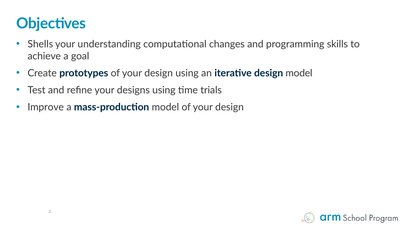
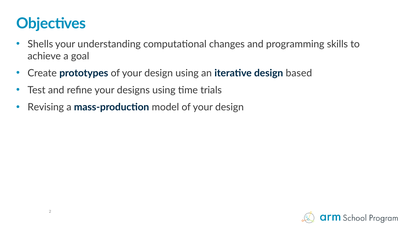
design model: model -> based (299, 73)
Improve: Improve -> Revising (46, 107)
